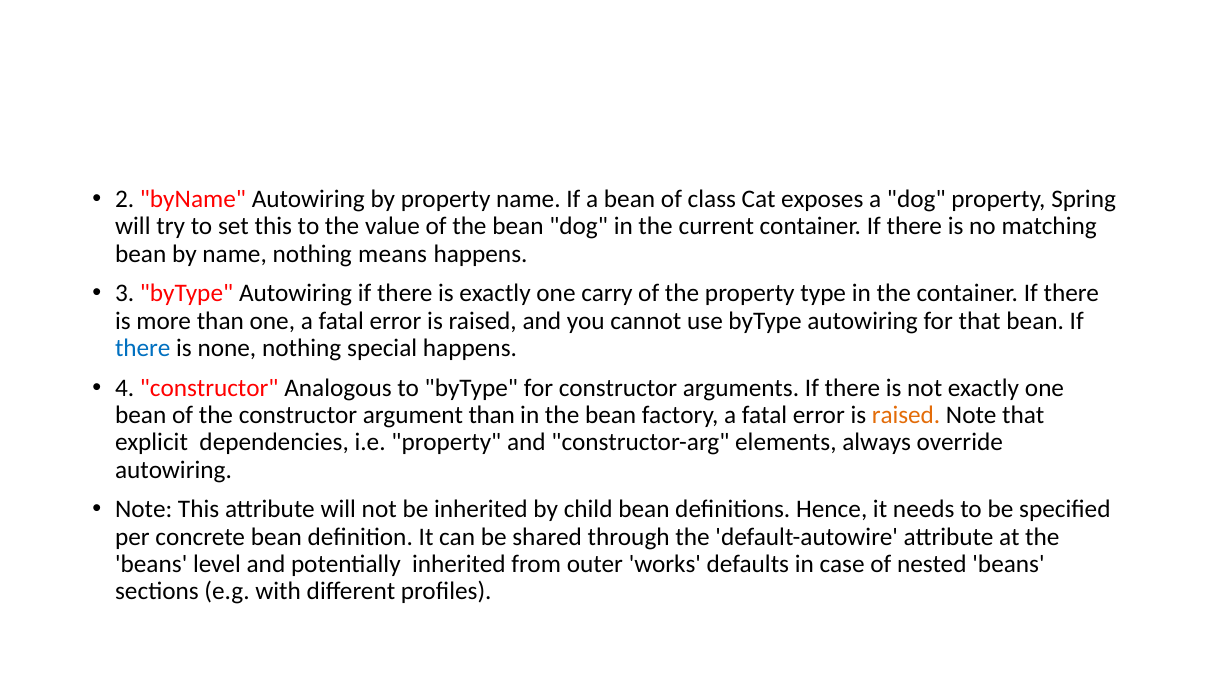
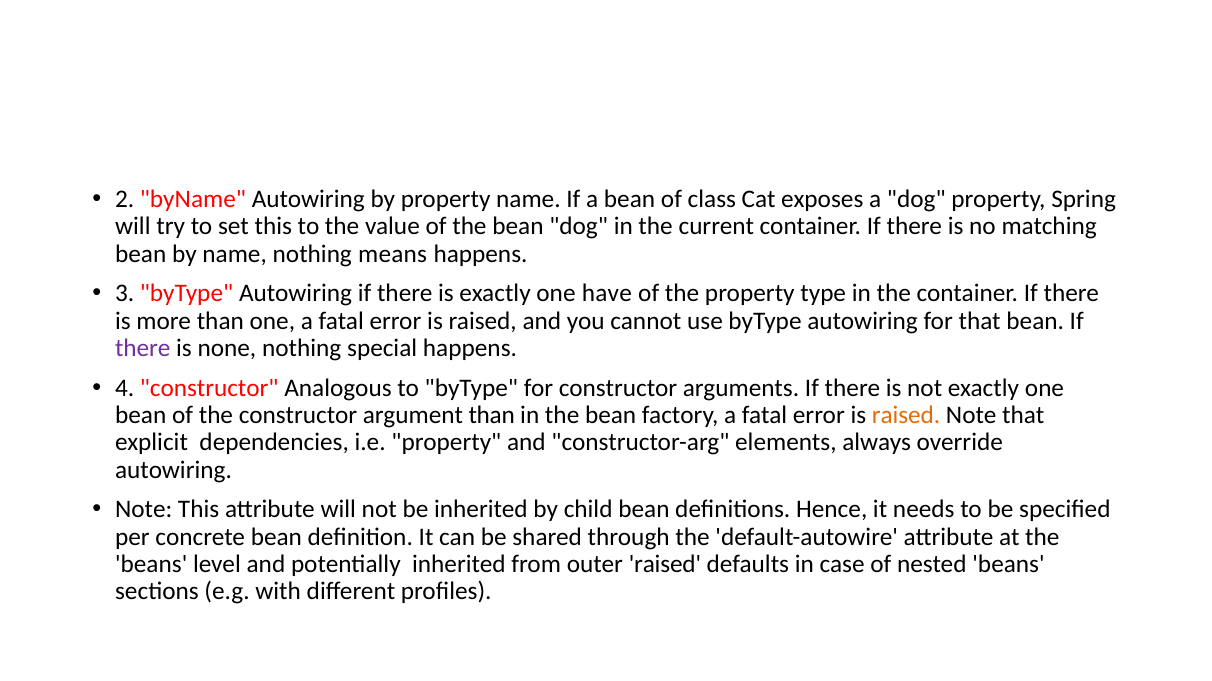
carry: carry -> have (607, 294)
there colour: blue -> purple (143, 348)
outer works: works -> raised (665, 565)
